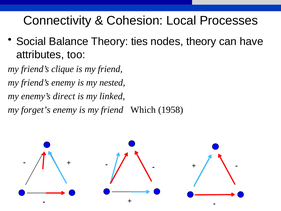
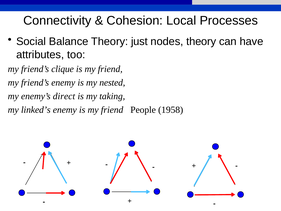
ties: ties -> just (139, 41)
linked: linked -> taking (112, 96)
forget’s: forget’s -> linked’s (36, 110)
Which: Which -> People (143, 110)
